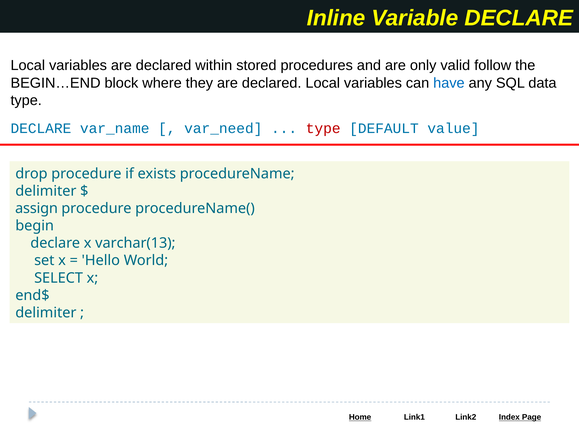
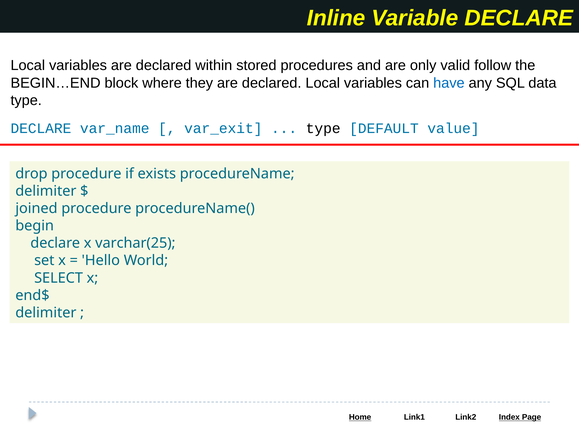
var_need: var_need -> var_exit (223, 128)
type colour: red -> black (323, 128)
assign: assign -> joined (36, 209)
varchar(13: varchar(13 -> varchar(25 (135, 243)
